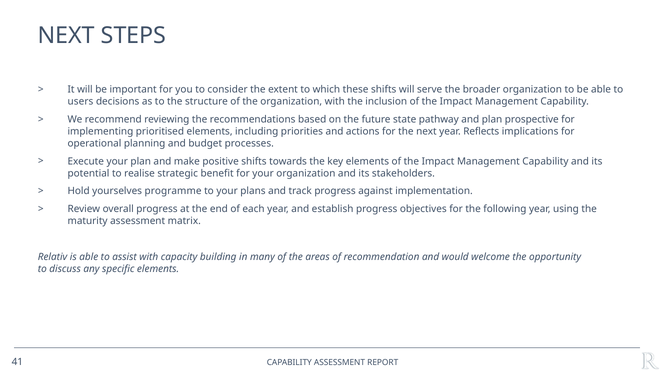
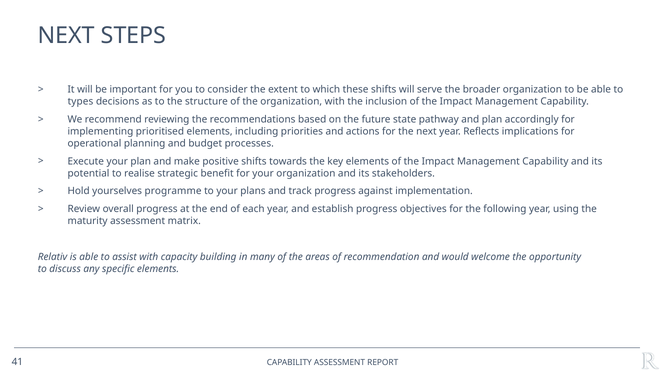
users: users -> types (80, 102)
prospective: prospective -> accordingly (532, 120)
